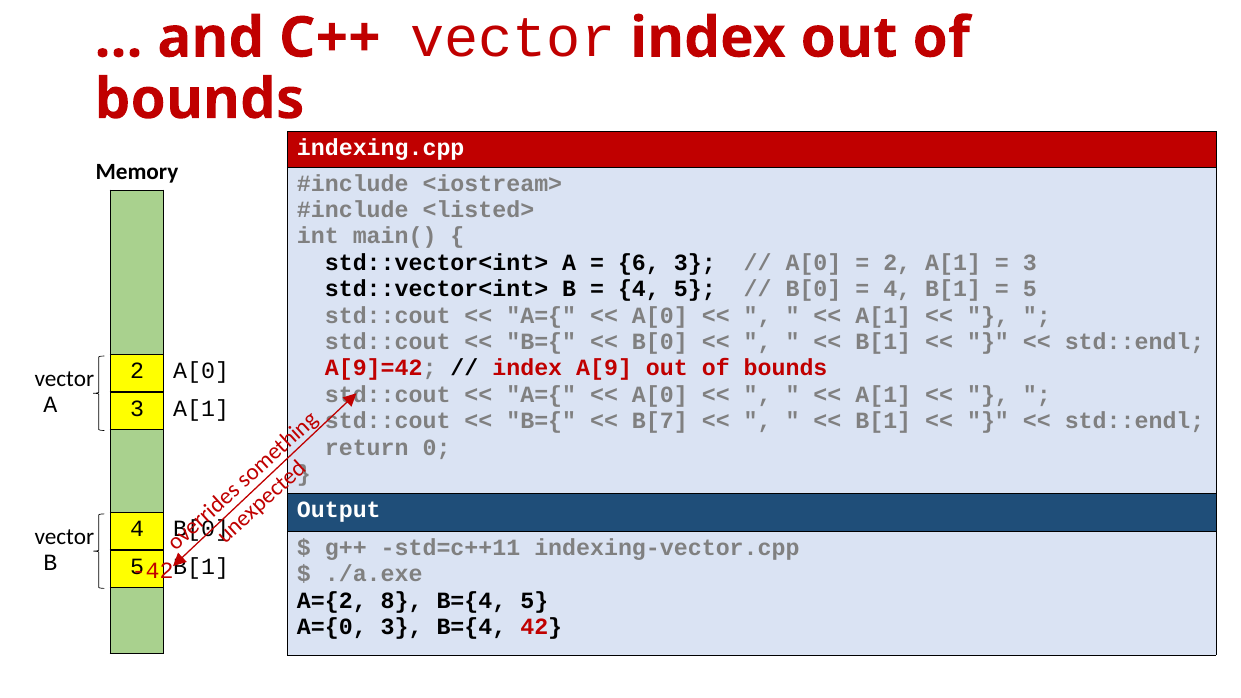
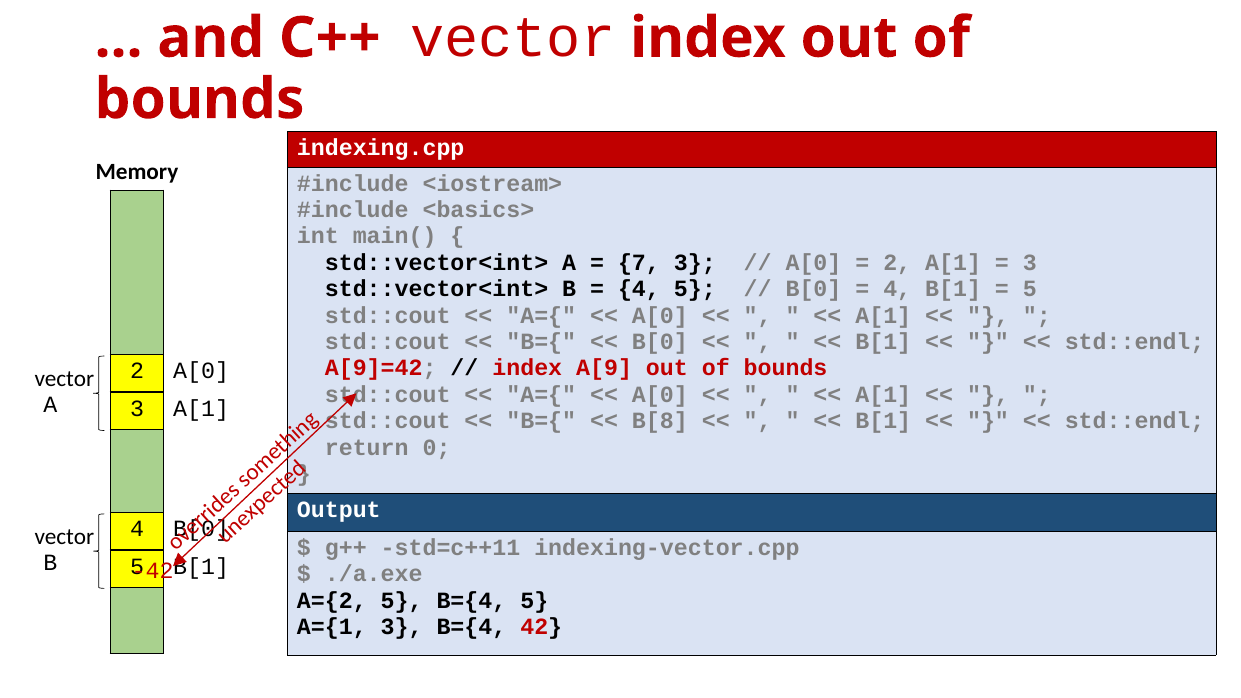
<listed>: <listed> -> <basics> (478, 210)
6: 6 -> 7 (639, 263)
B[7: B[7 -> B[8 (660, 421)
A={2 8: 8 -> 5 (402, 601)
A={0: A={0 -> A={1 (332, 627)
